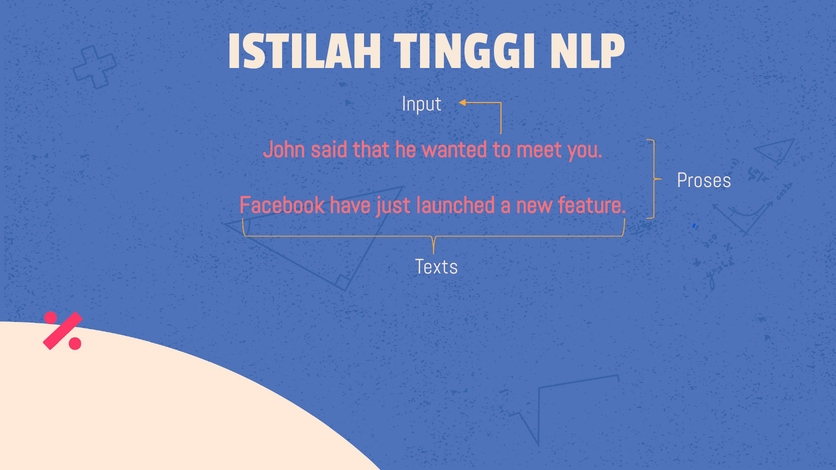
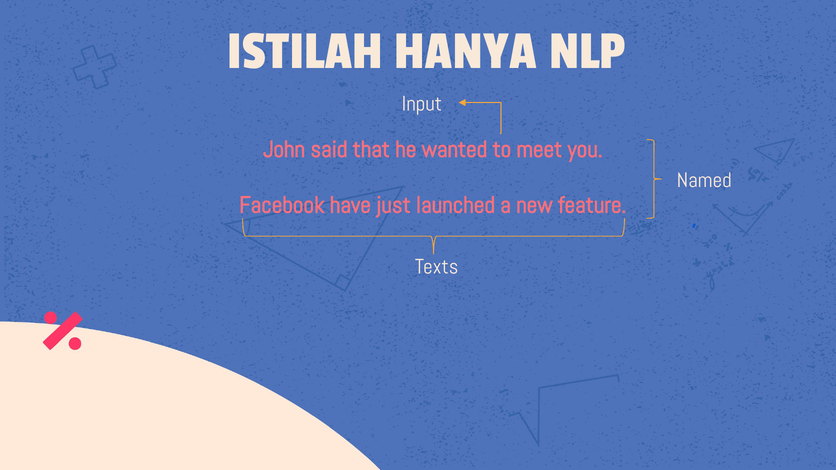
TINGGI: TINGGI -> HANYA (466, 50)
Proses: Proses -> Named (704, 180)
